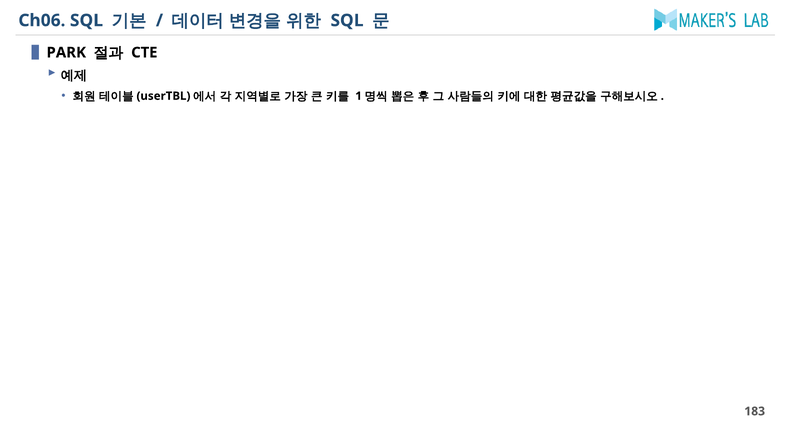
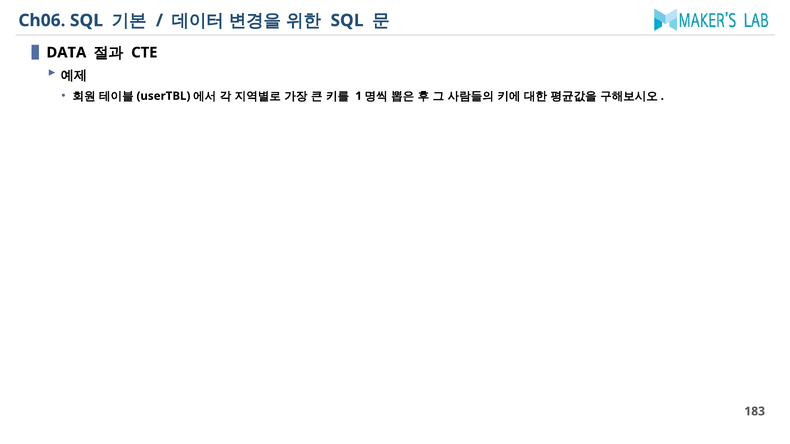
PARK: PARK -> DATA (66, 53)
